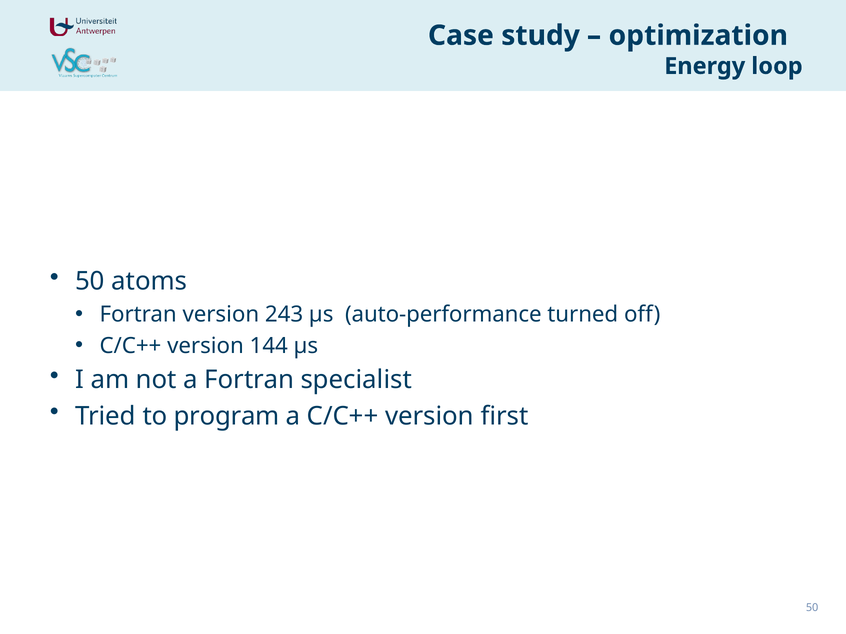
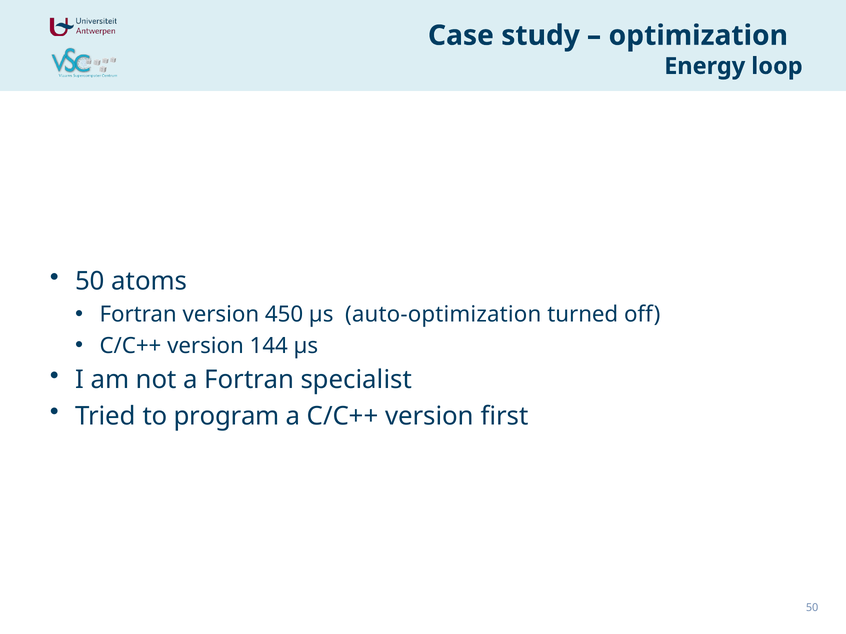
243: 243 -> 450 (284, 315)
auto-performance: auto-performance -> auto-optimization (443, 315)
